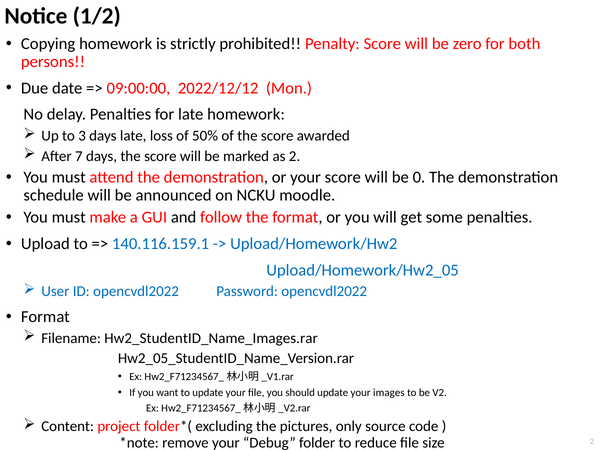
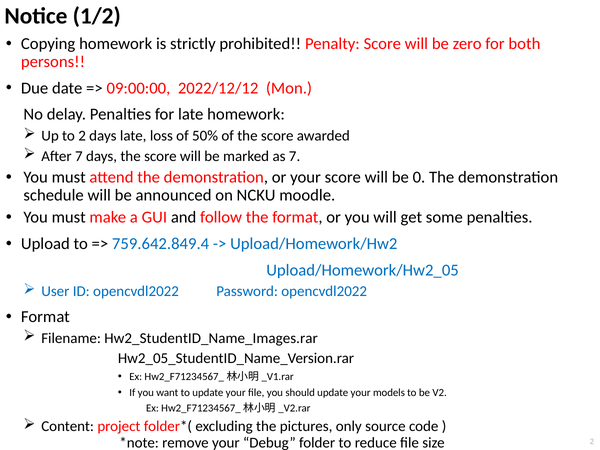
to 3: 3 -> 2 (82, 136)
as 2: 2 -> 7 (295, 156)
140.116.159.1: 140.116.159.1 -> 759.642.849.4 (161, 244)
images: images -> models (389, 393)
